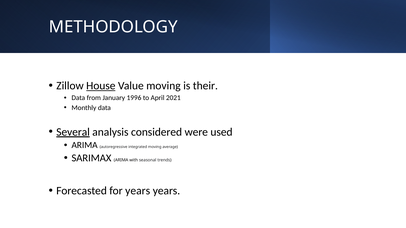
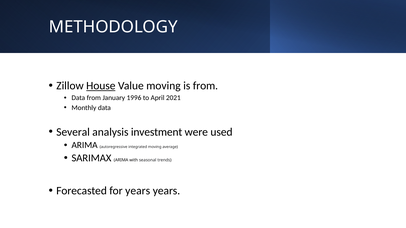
is their: their -> from (205, 86)
Several underline: present -> none (73, 132)
considered: considered -> investment (157, 132)
